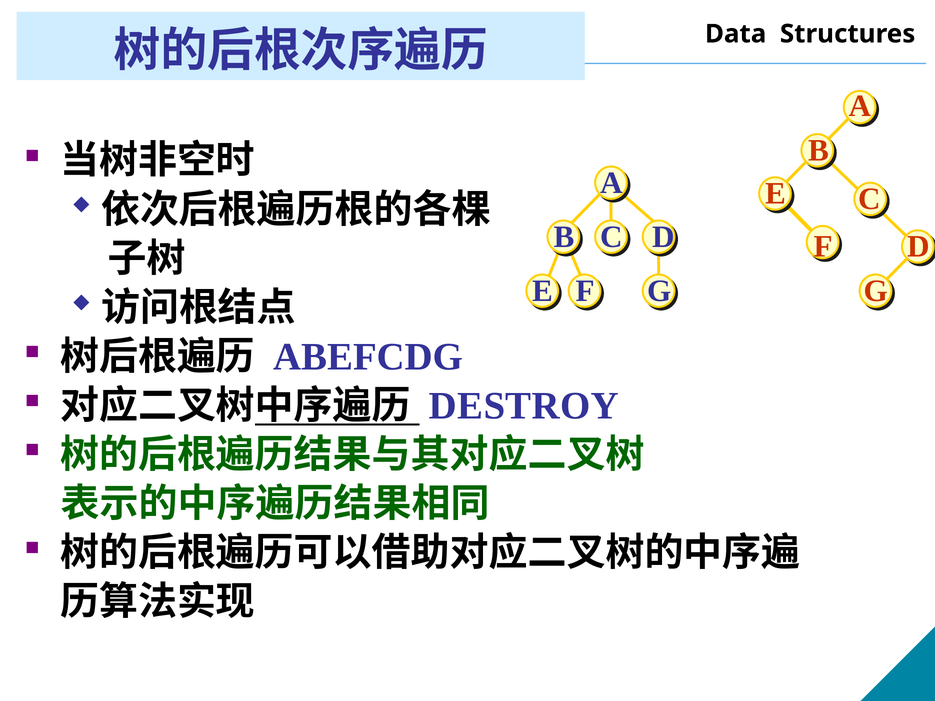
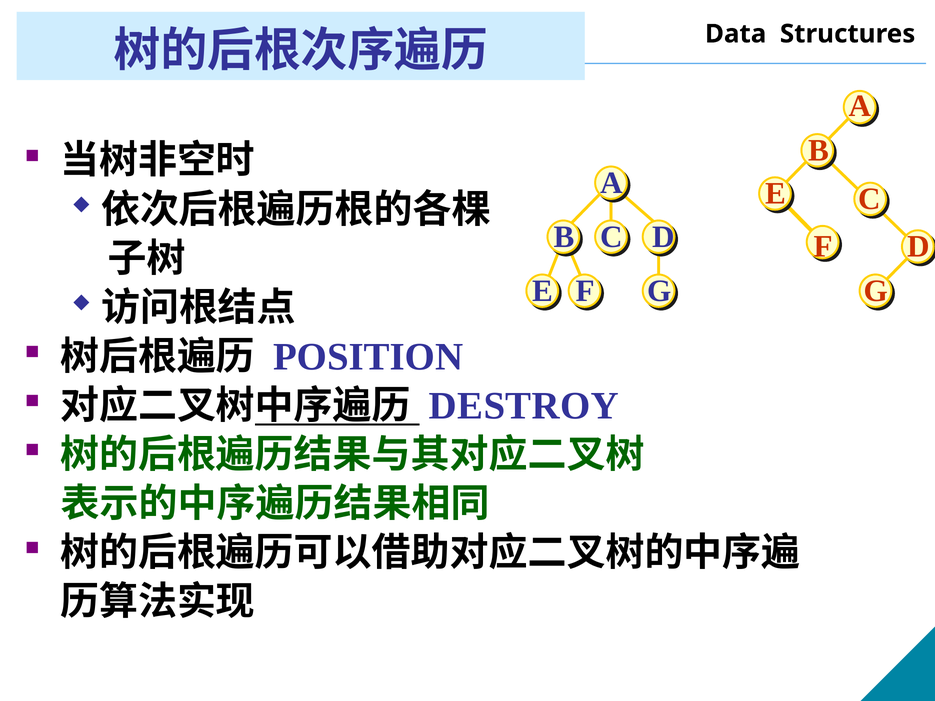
ABEFCDG: ABEFCDG -> POSITION (368, 357)
